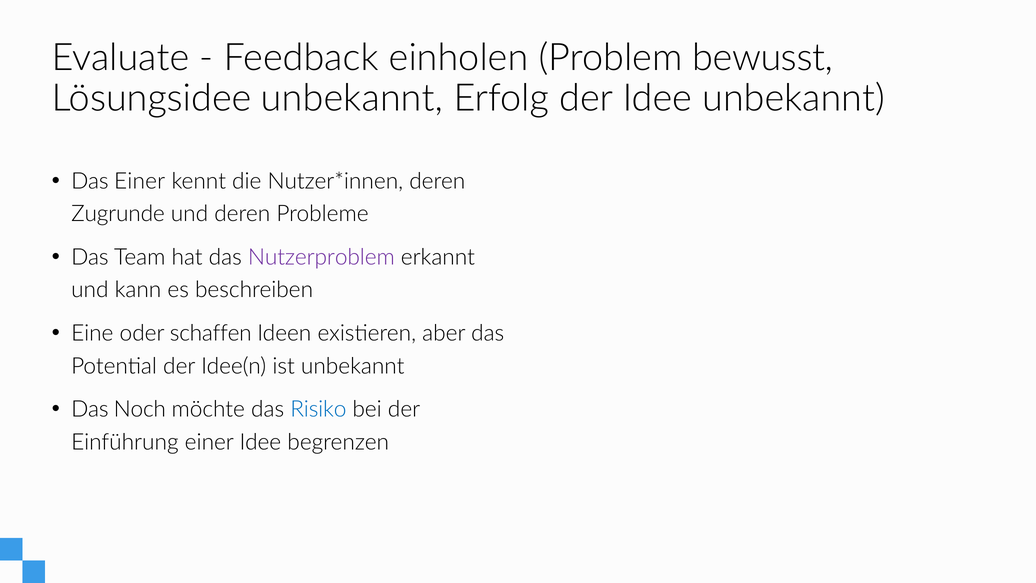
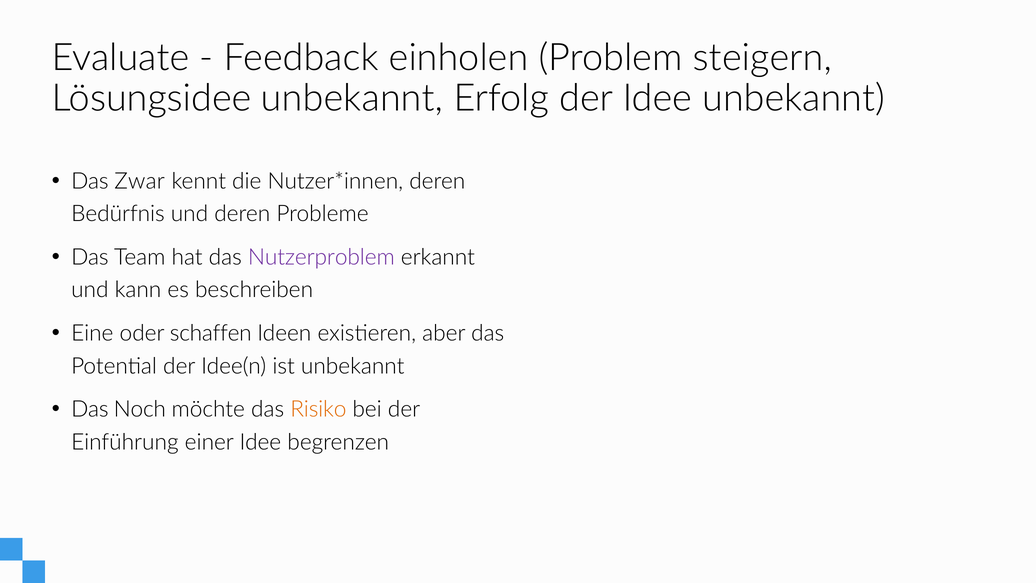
bewusst: bewusst -> steigern (762, 58)
Das Einer: Einer -> Zwar (140, 181)
Zugrunde: Zugrunde -> Bedürfnis (118, 214)
Risiko colour: blue -> orange (318, 409)
